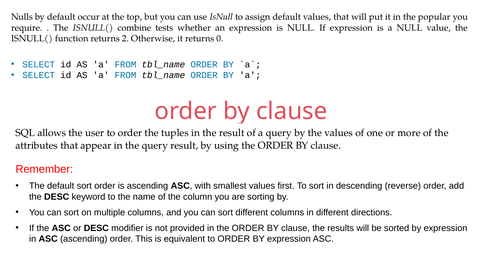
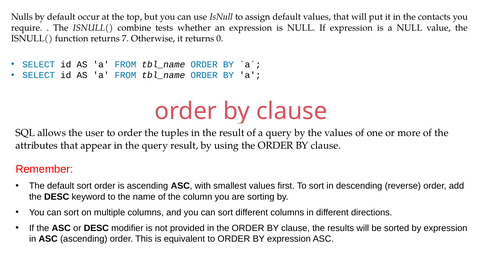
popular: popular -> contacts (434, 17)
2: 2 -> 7 (125, 39)
